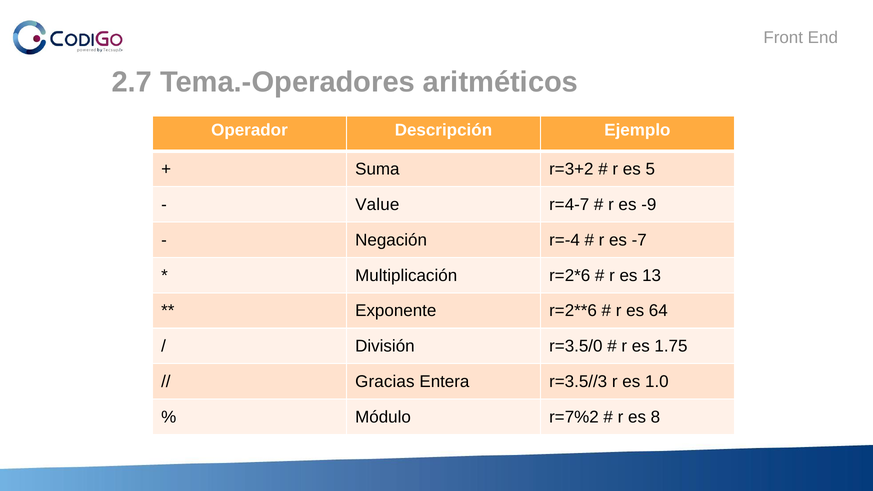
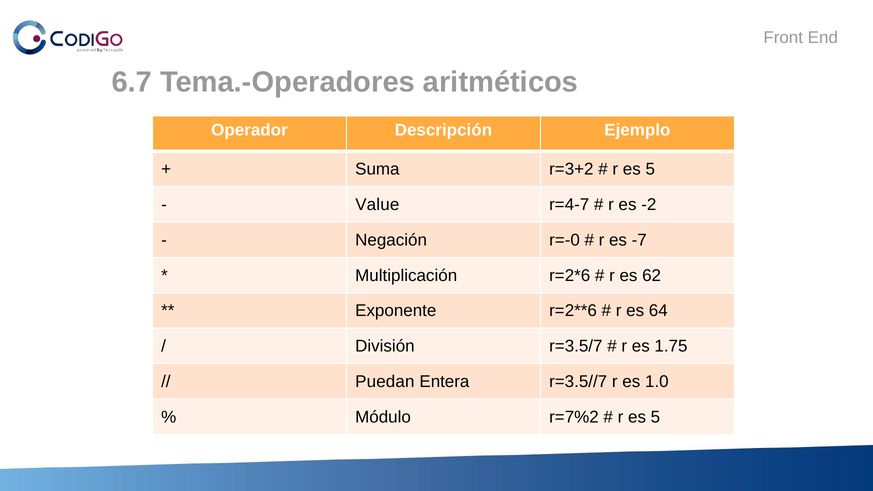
2.7: 2.7 -> 6.7 (132, 82)
-9: -9 -> -2 (649, 205)
r=-4: r=-4 -> r=-0 (565, 240)
13: 13 -> 62 (652, 275)
r=3.5/0: r=3.5/0 -> r=3.5/7 (576, 346)
Gracias: Gracias -> Puedan (385, 382)
r=3.5//3: r=3.5//3 -> r=3.5//7 (578, 382)
8: 8 -> 5 (655, 417)
